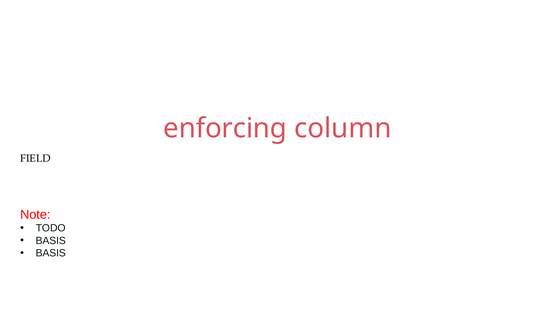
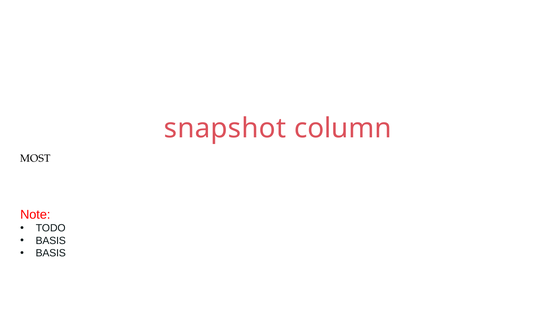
enforcing: enforcing -> snapshot (225, 129)
FIELD: FIELD -> MOST (35, 159)
